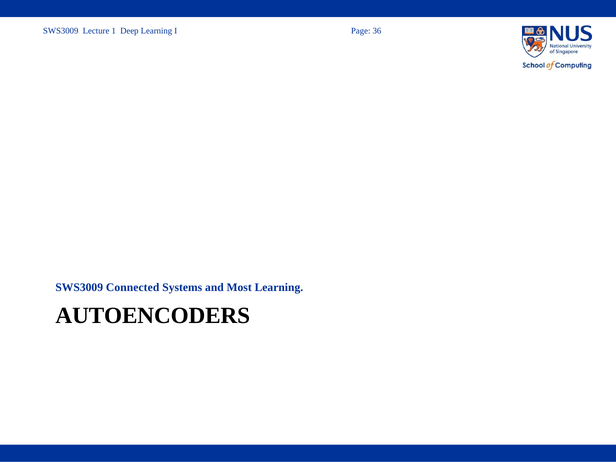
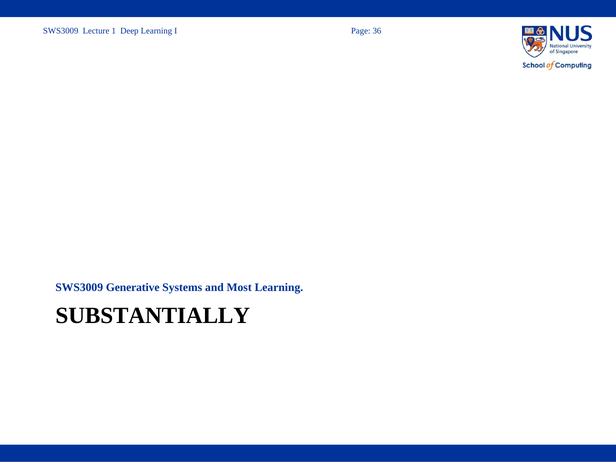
Connected: Connected -> Generative (133, 287)
AUTOENCODERS: AUTOENCODERS -> SUBSTANTIALLY (153, 316)
